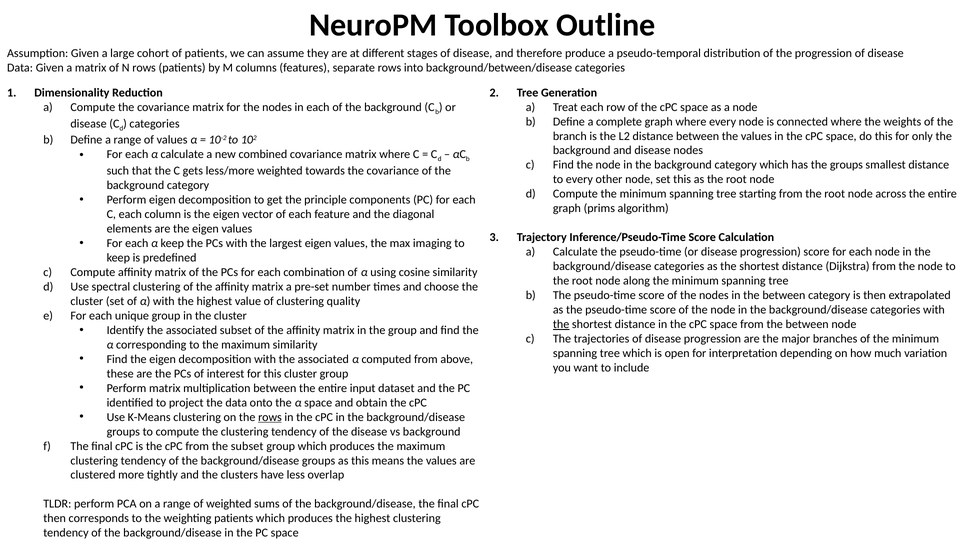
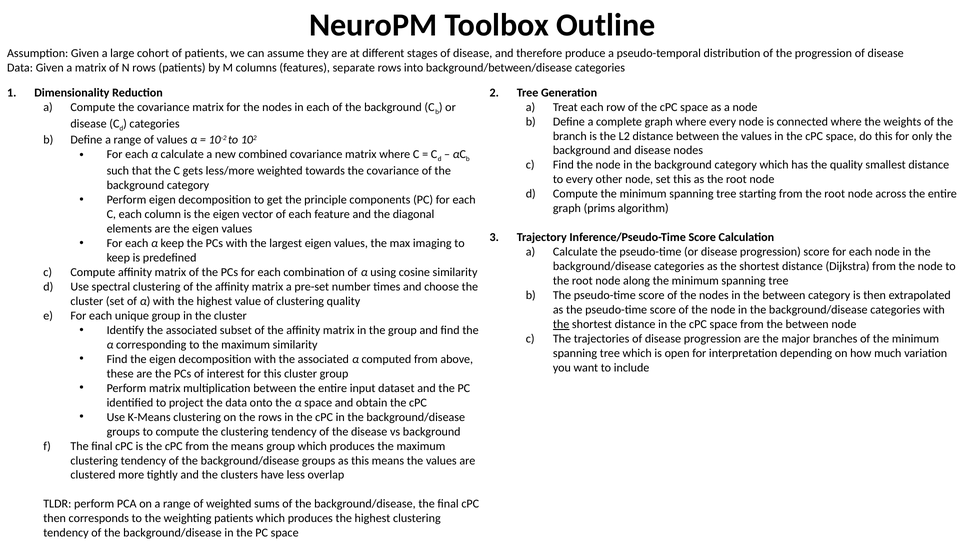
the groups: groups -> quality (846, 165)
rows underline: present -> none (270, 417)
the subset: subset -> means (247, 446)
